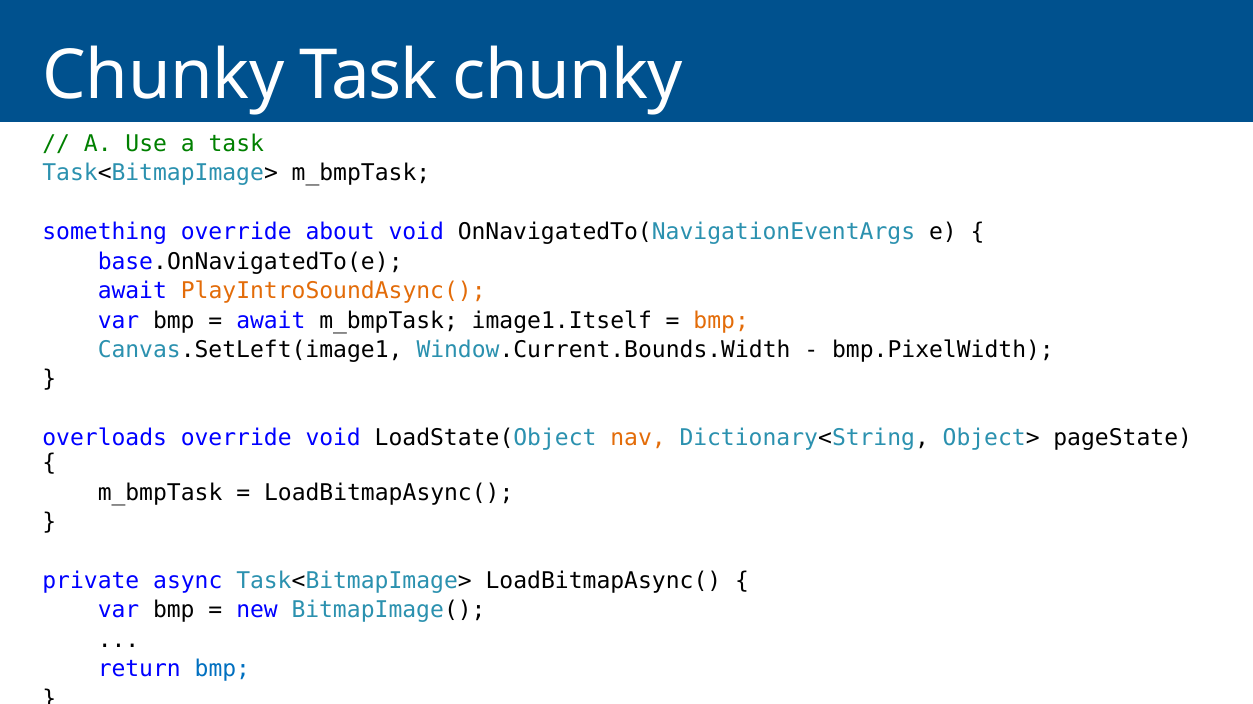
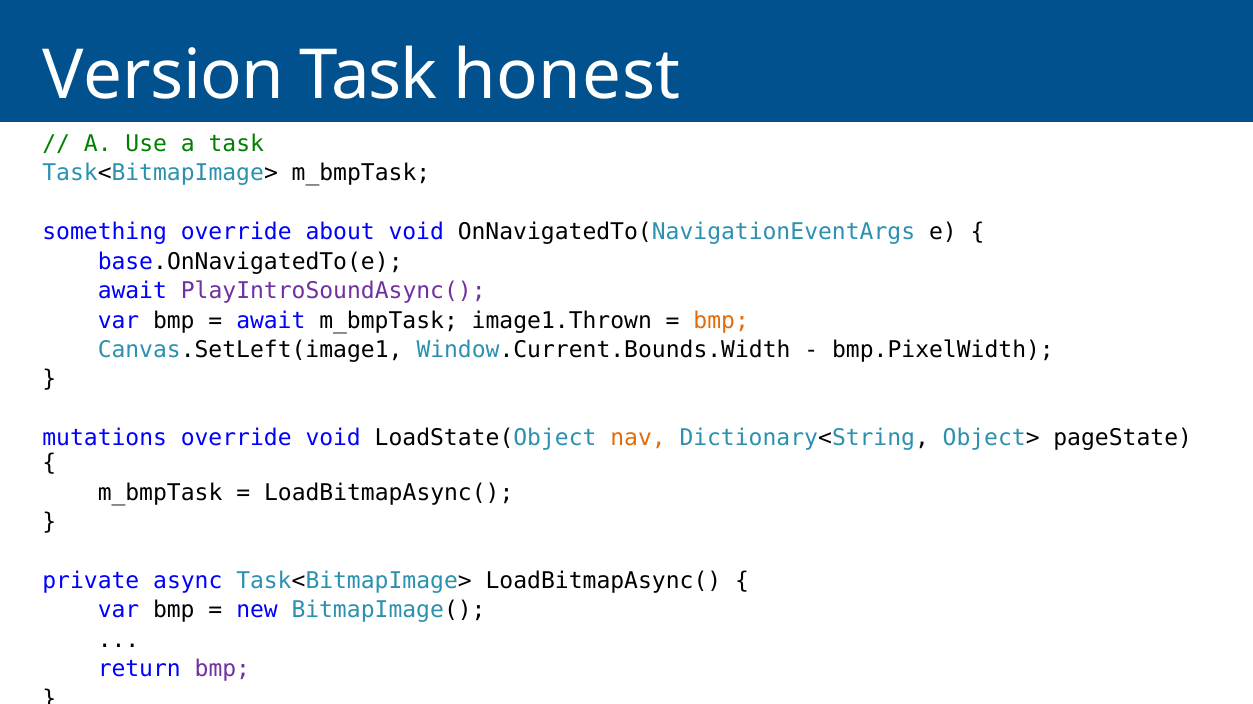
Chunky: Chunky -> Version (164, 76)
Task chunky: chunky -> honest (567, 76)
PlayIntroSoundAsync( colour: orange -> purple (333, 291)
image1.Itself: image1.Itself -> image1.Thrown (562, 321)
overloads: overloads -> mutations (105, 439)
bmp colour: blue -> purple (222, 670)
